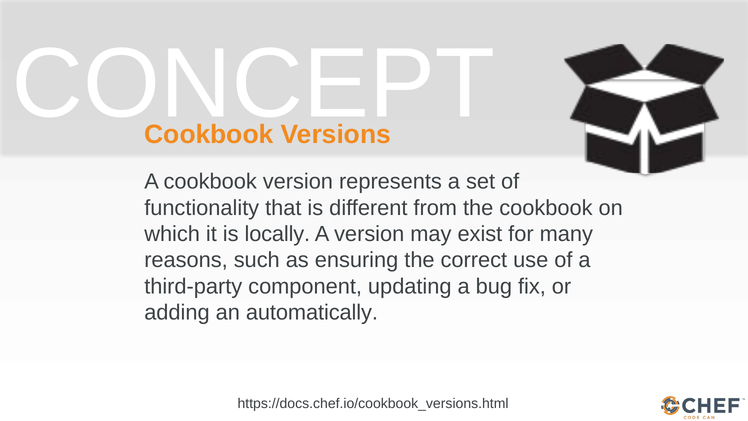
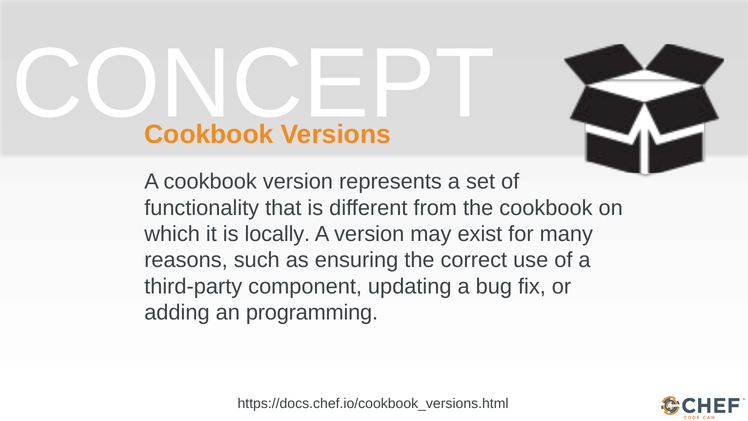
automatically: automatically -> programming (312, 313)
